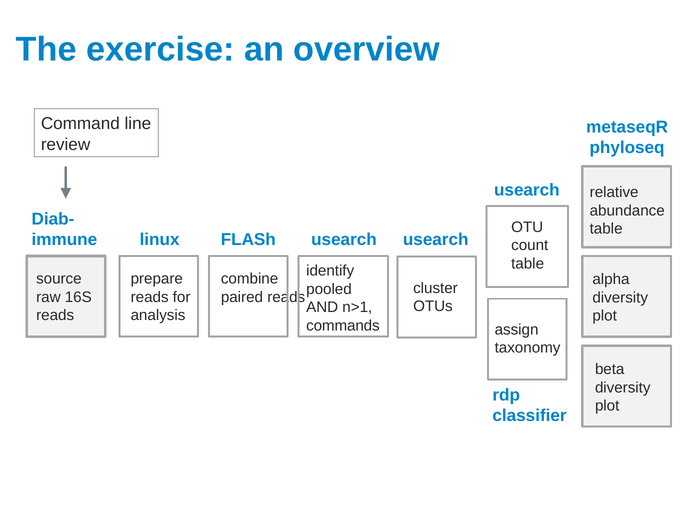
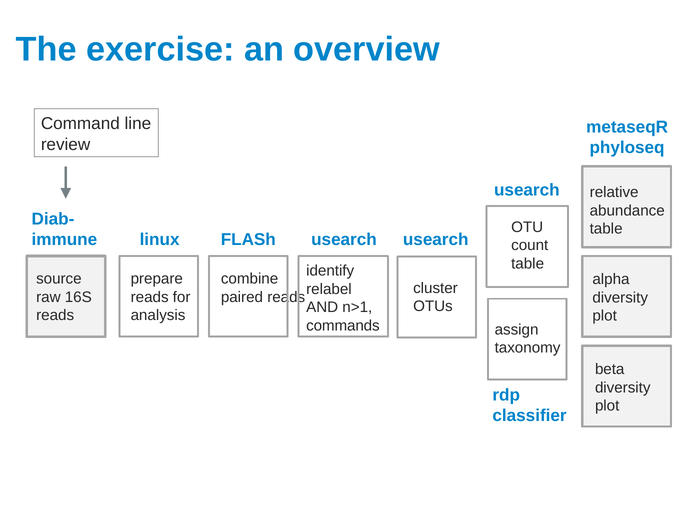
pooled: pooled -> relabel (329, 289)
